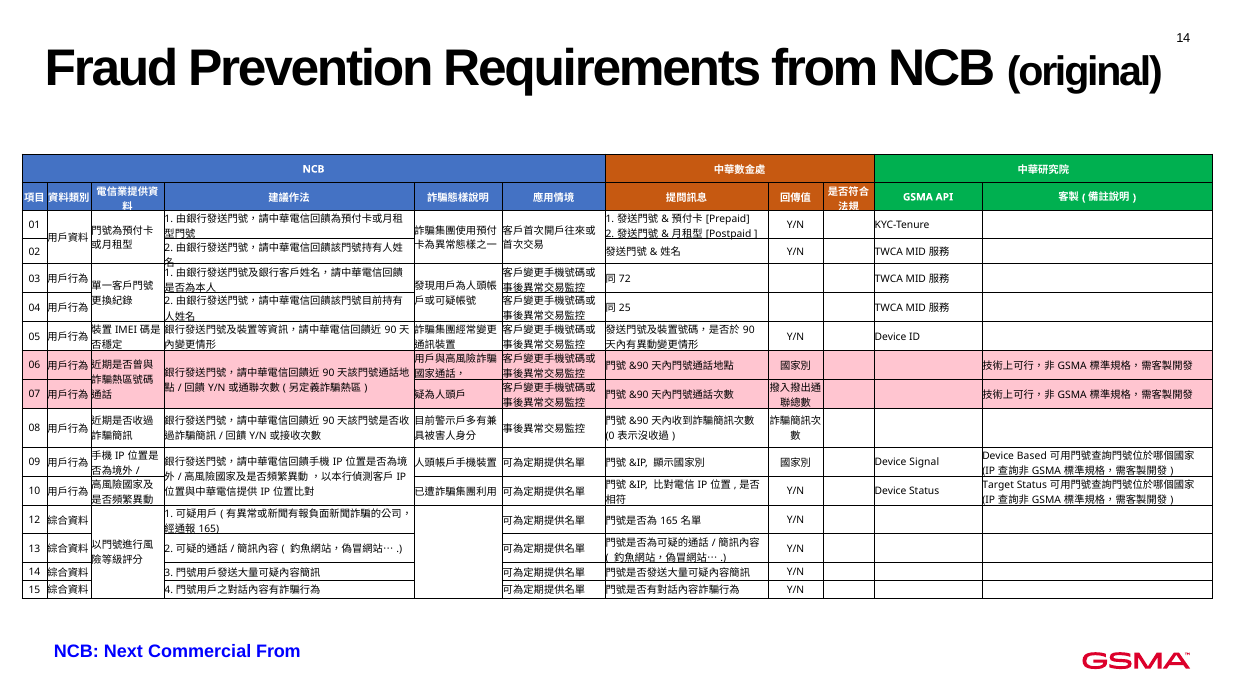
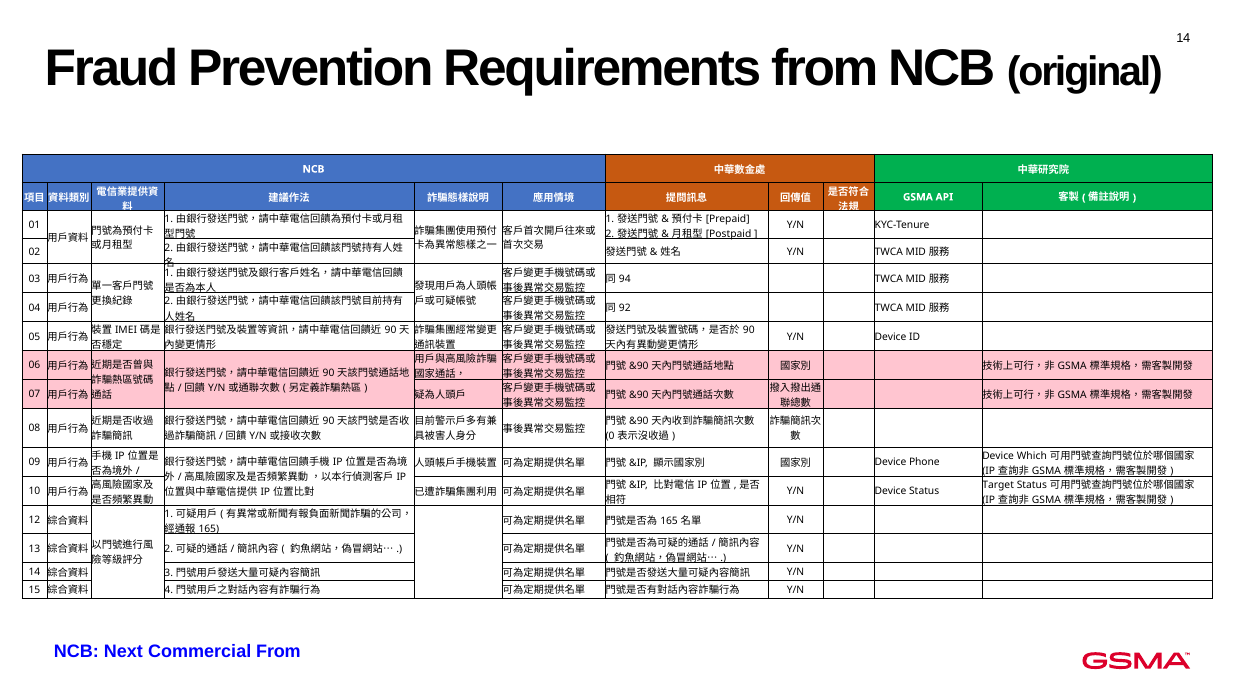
72: 72 -> 94 (625, 279)
25: 25 -> 92 (625, 308)
Based: Based -> Which (1032, 456)
Signal: Signal -> Phone (924, 462)
